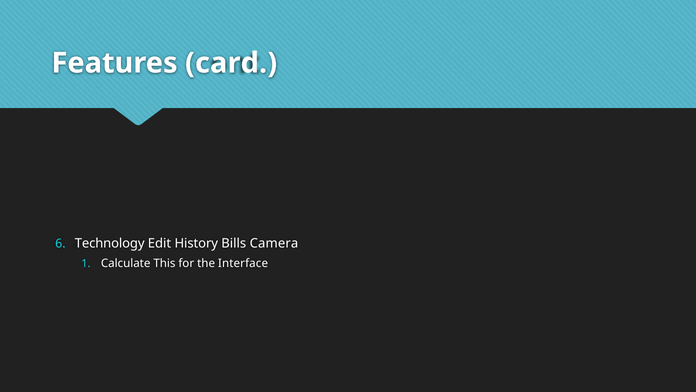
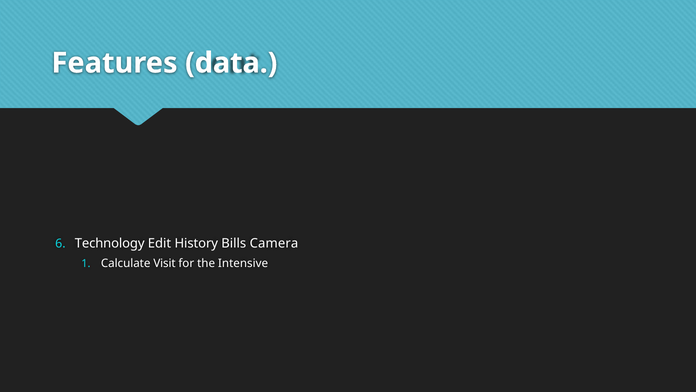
card: card -> data (231, 63)
This: This -> Visit (164, 263)
Interface: Interface -> Intensive (243, 263)
